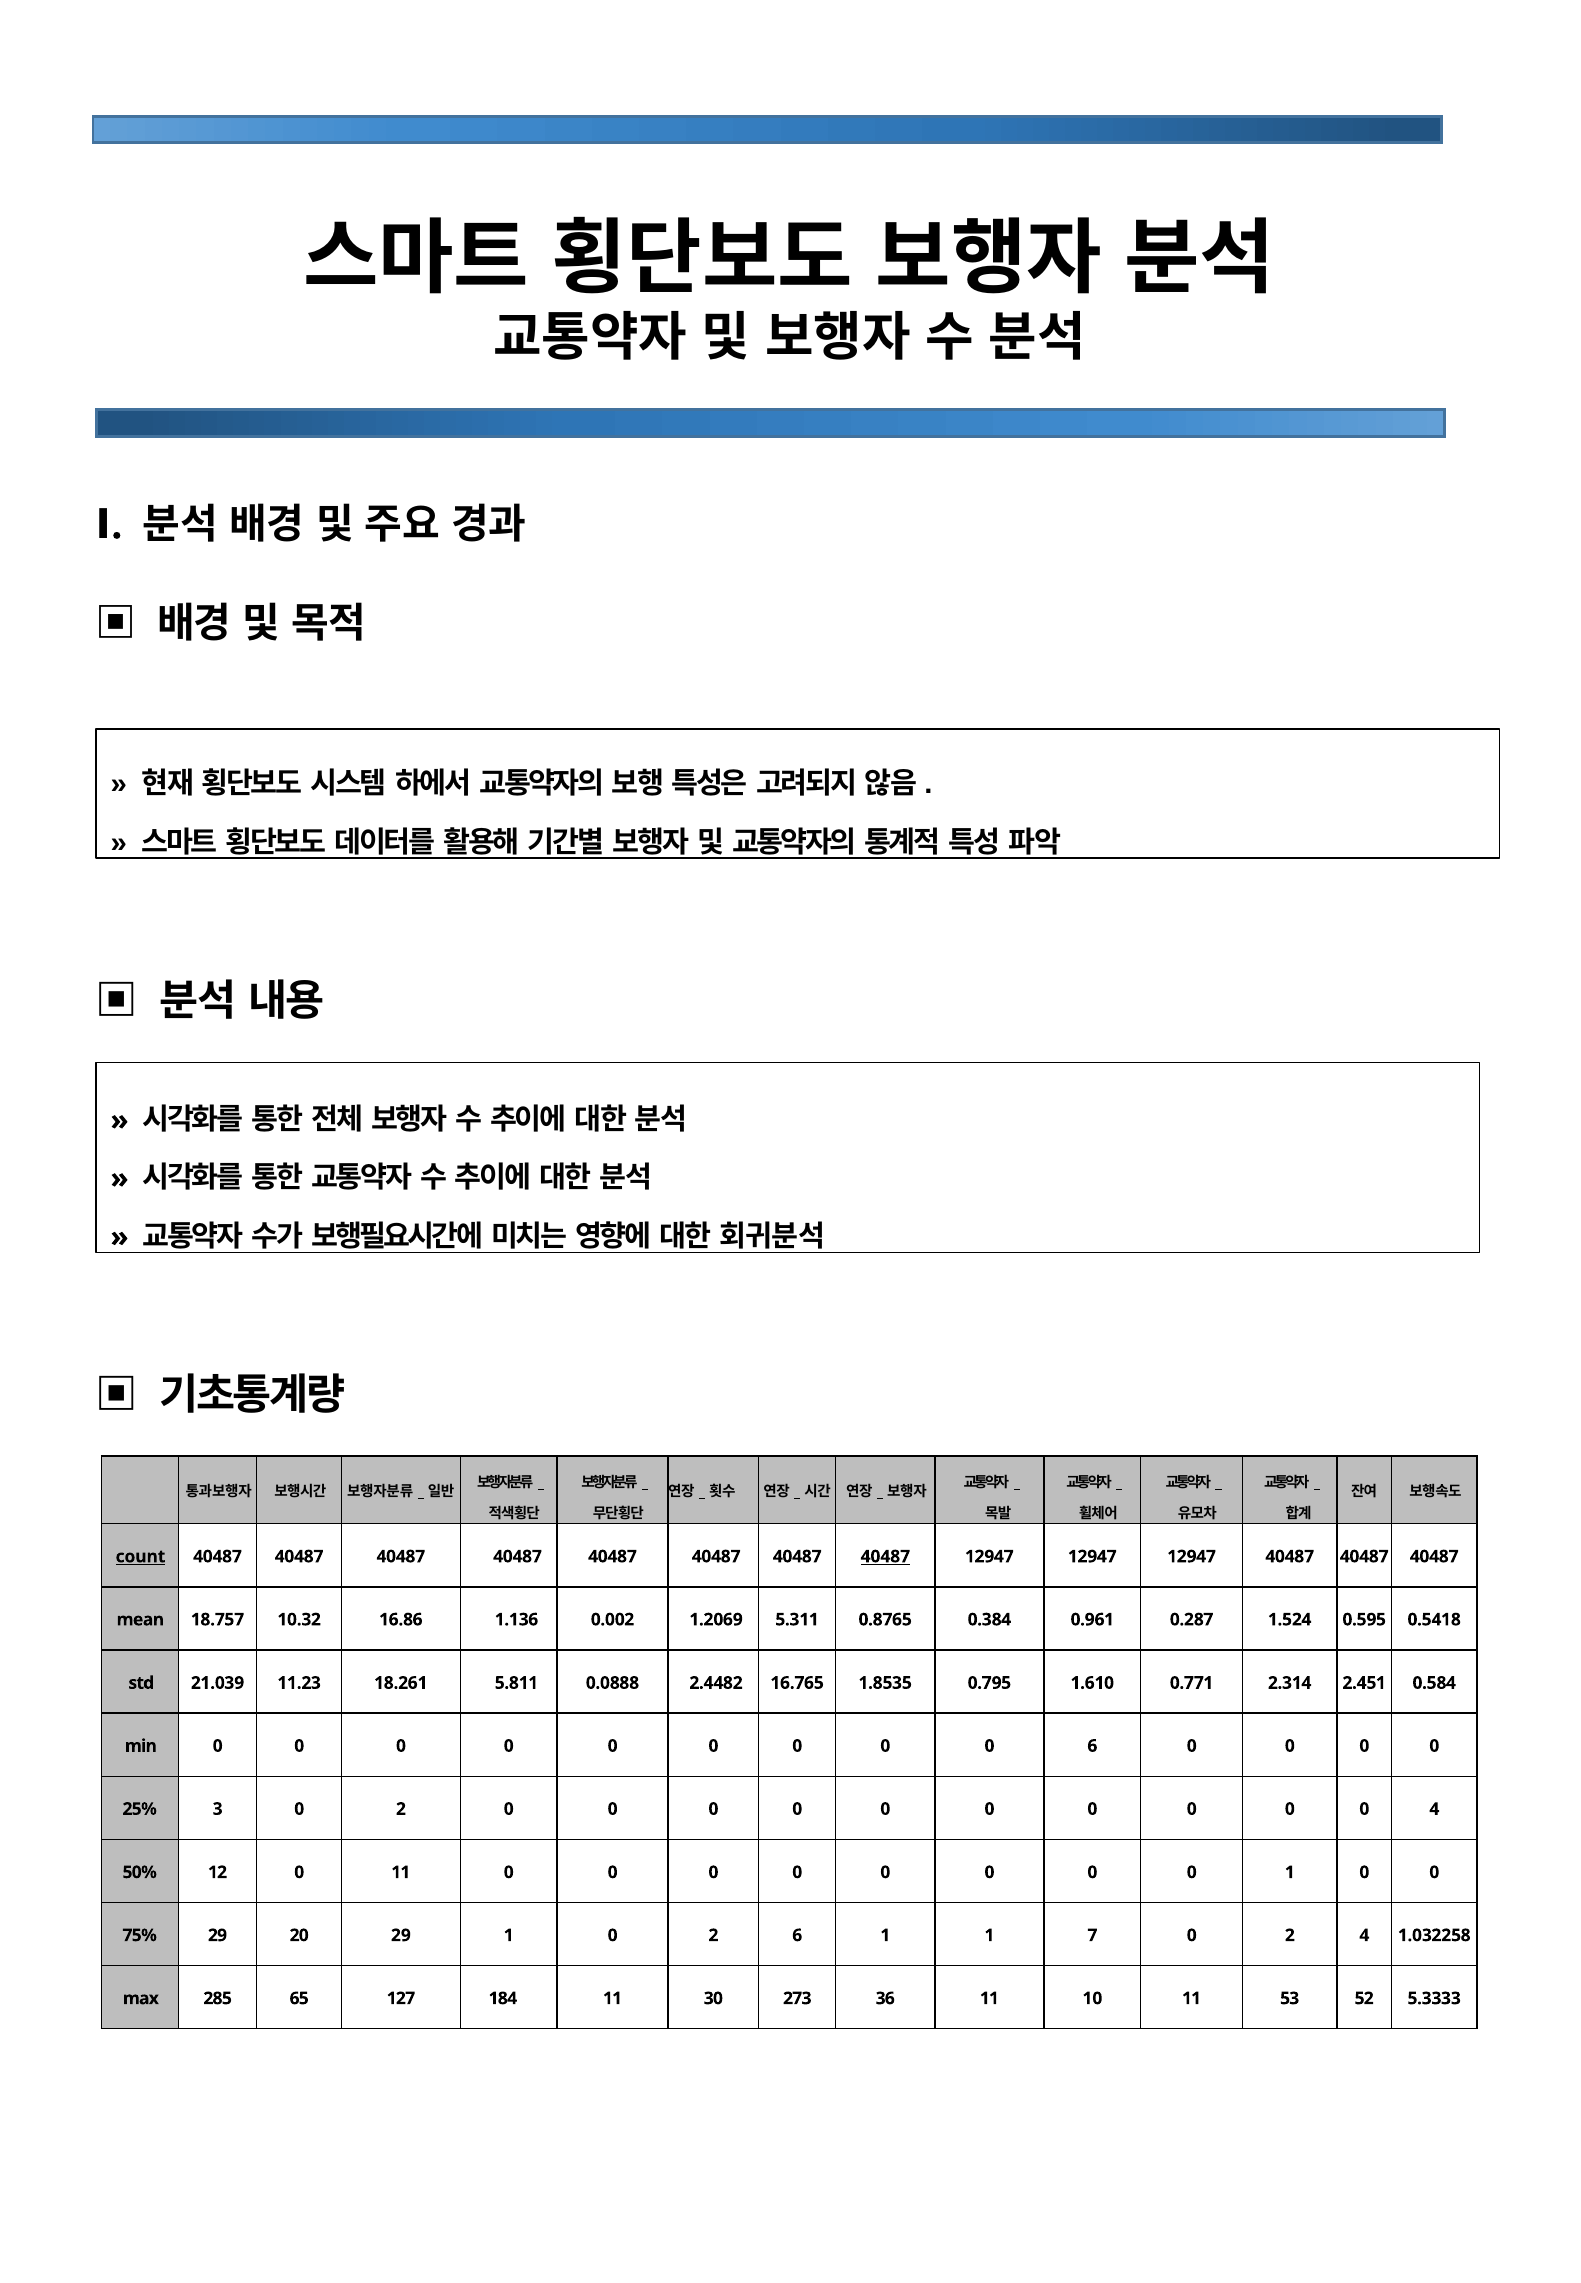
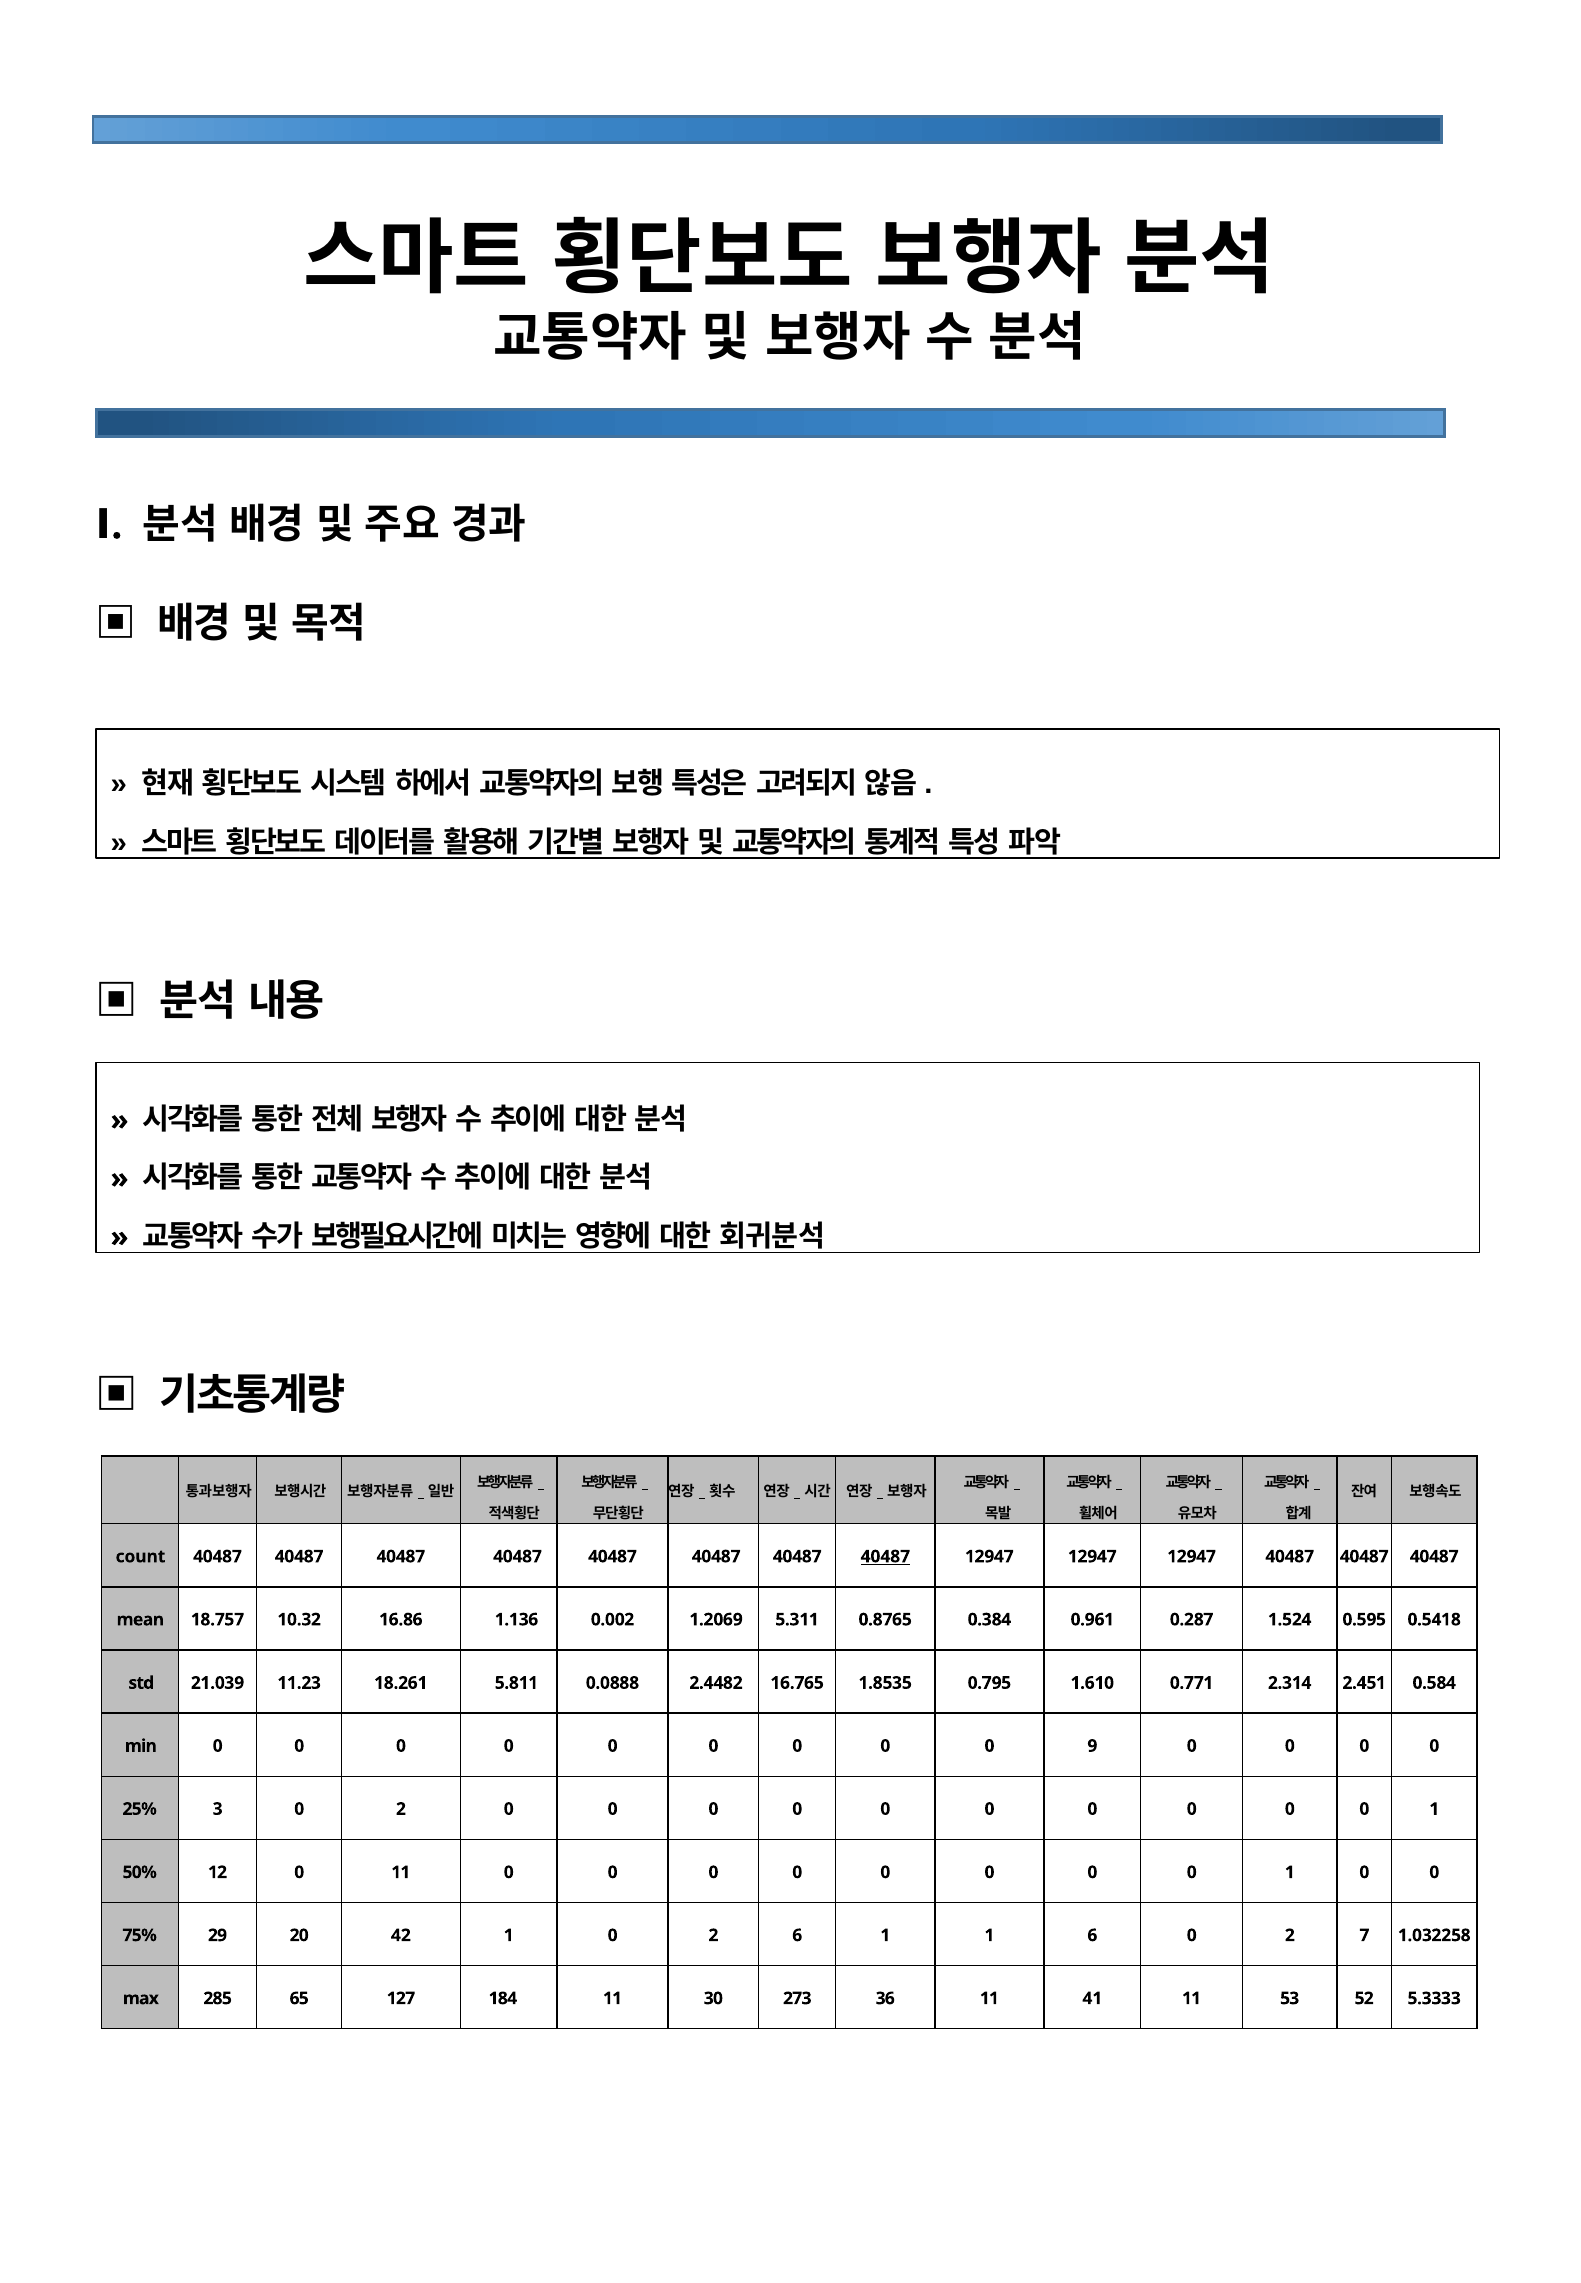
count underline: present -> none (140, 1557)
0 6: 6 -> 9 (1092, 1746)
4: 4 -> 1 (1434, 1810)
20 29: 29 -> 42 (401, 1936)
1 7: 7 -> 6 (1092, 1936)
2 4: 4 -> 7 (1364, 1936)
10: 10 -> 41 (1092, 1999)
